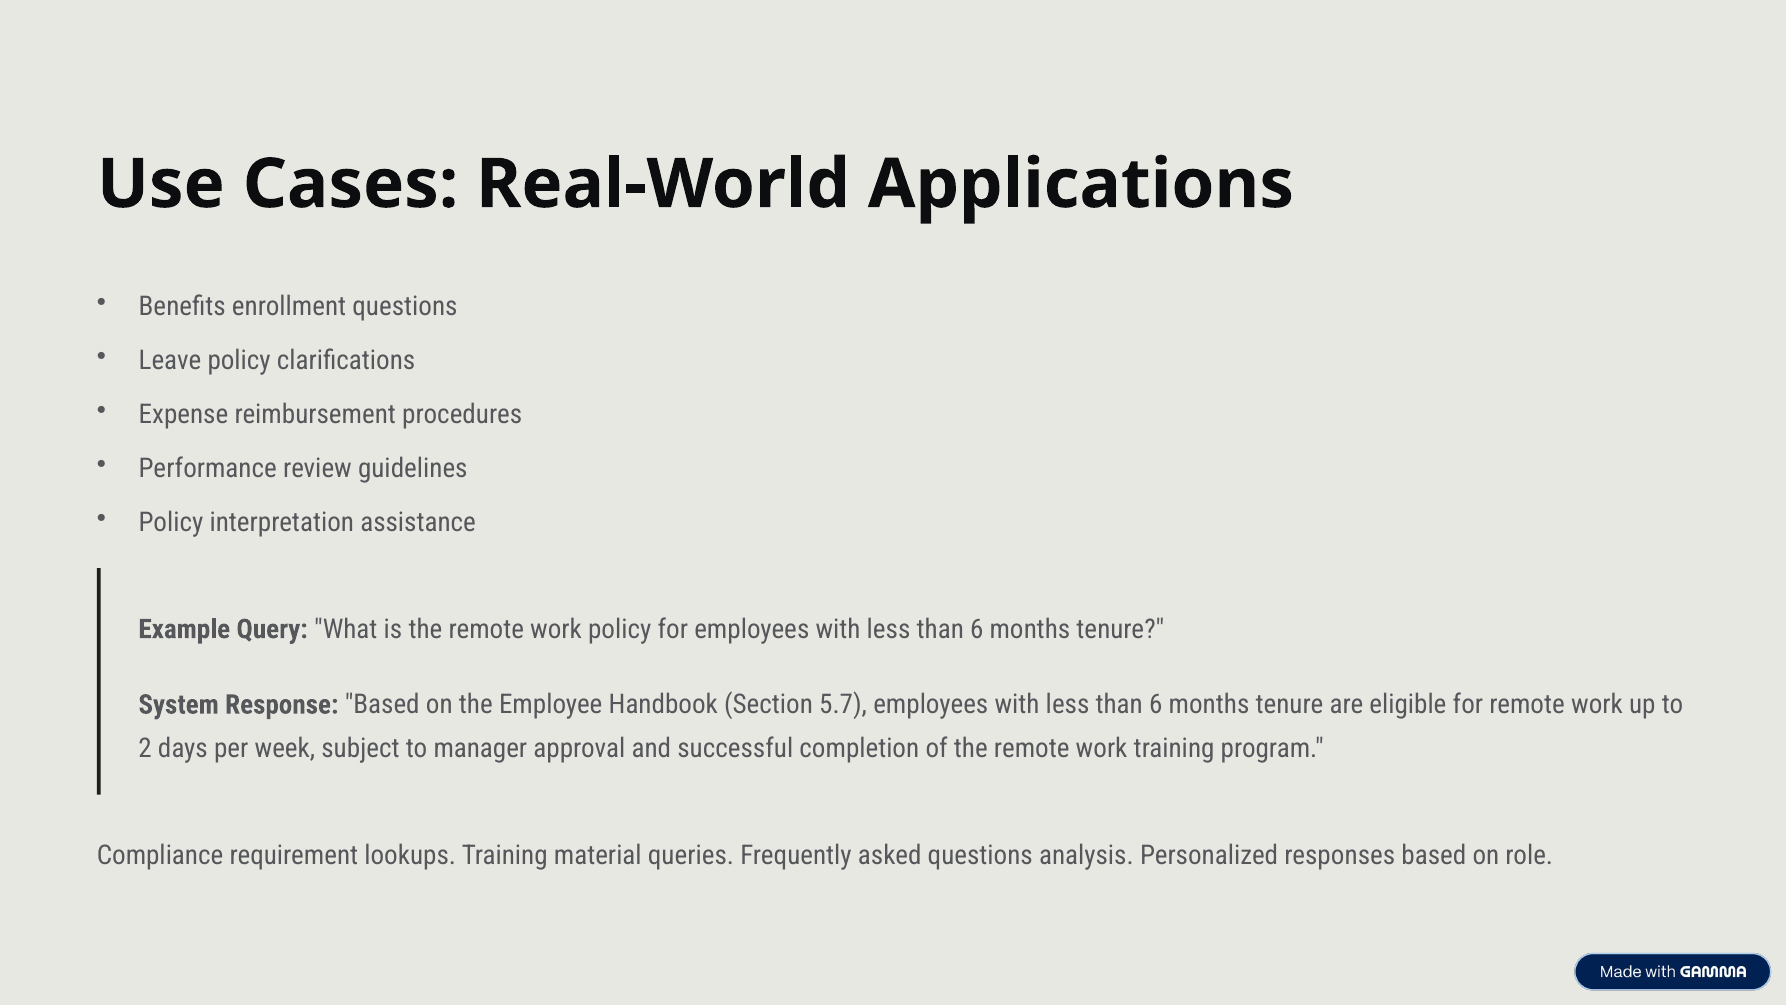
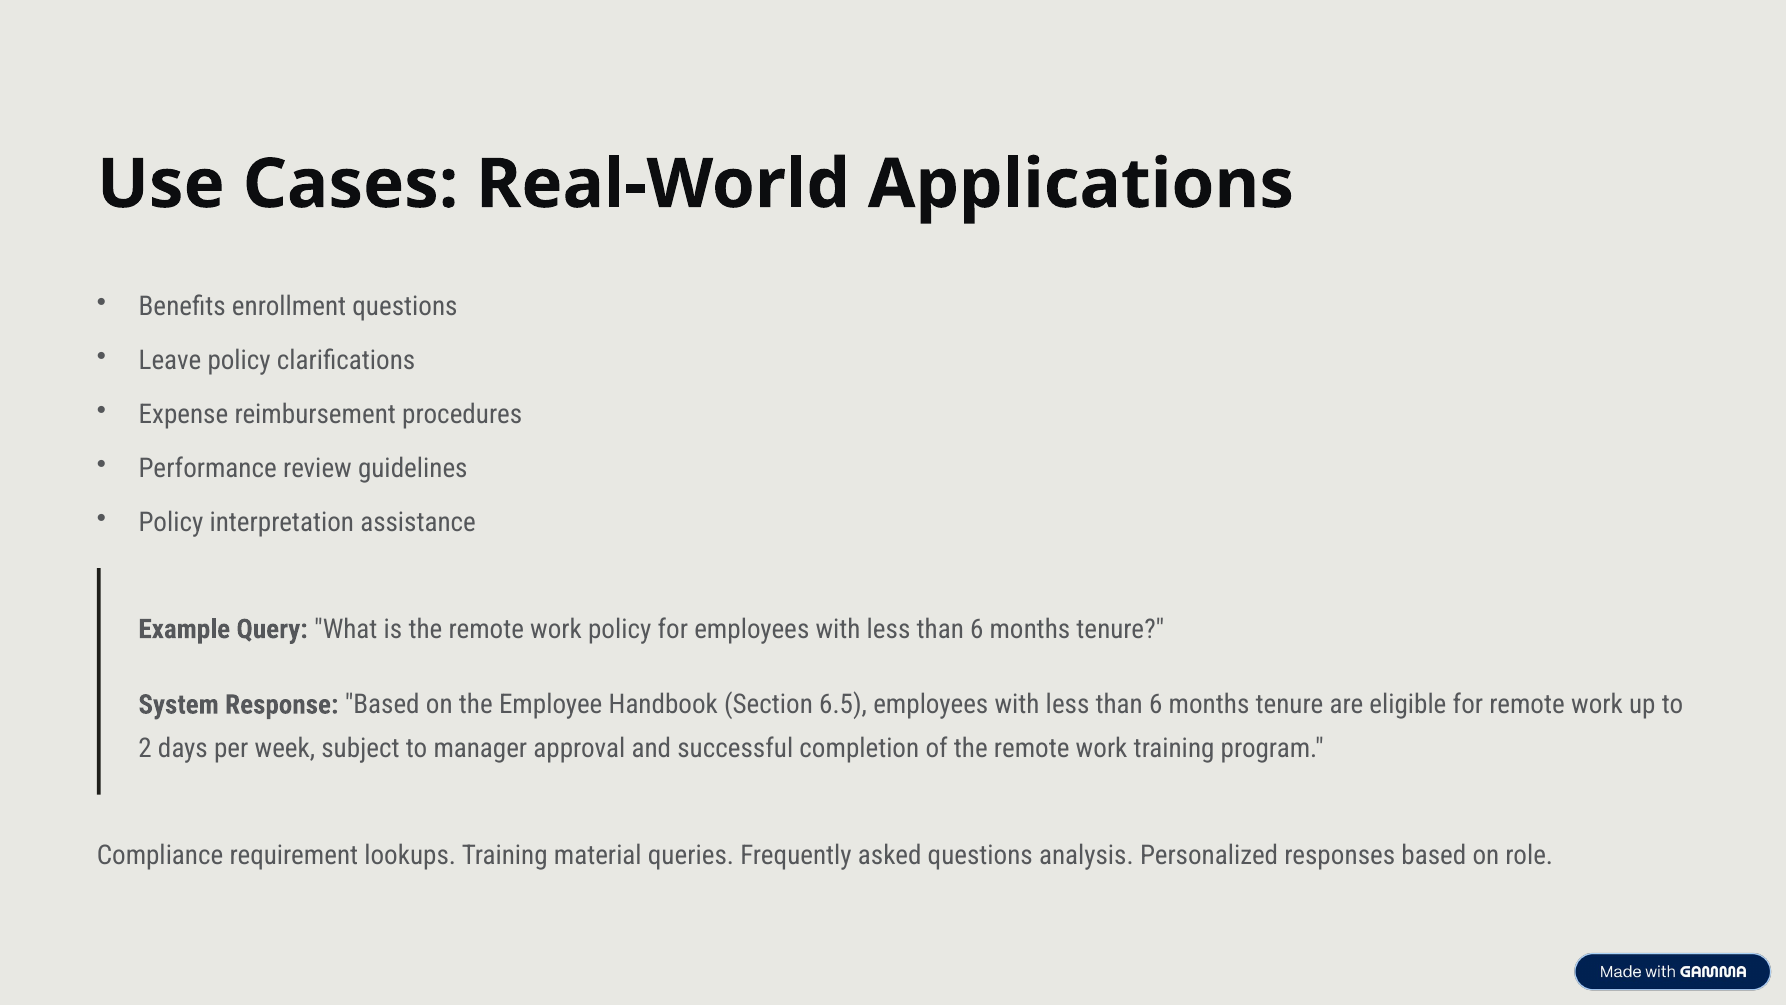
5.7: 5.7 -> 6.5 (843, 704)
